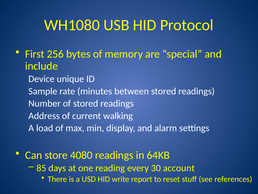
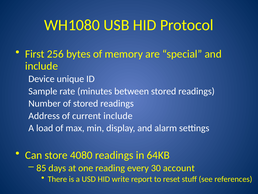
current walking: walking -> include (118, 116)
